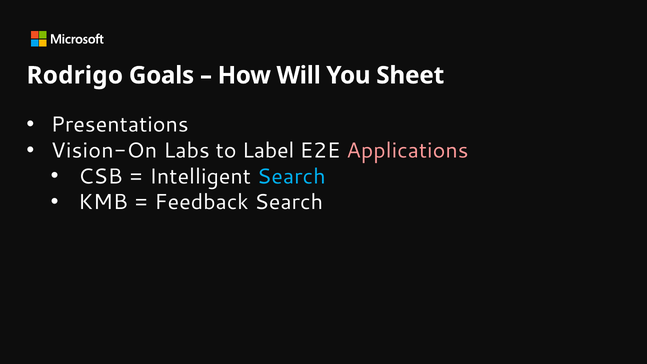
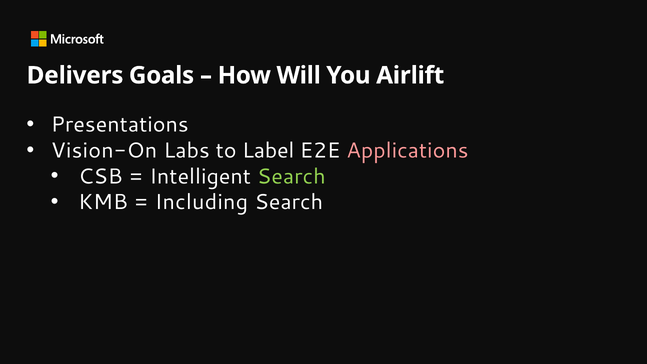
Rodrigo: Rodrigo -> Delivers (75, 75)
Sheet: Sheet -> Airlift (410, 75)
Search colour: light blue -> light green (291, 176)
Feedback: Feedback -> Including (201, 202)
